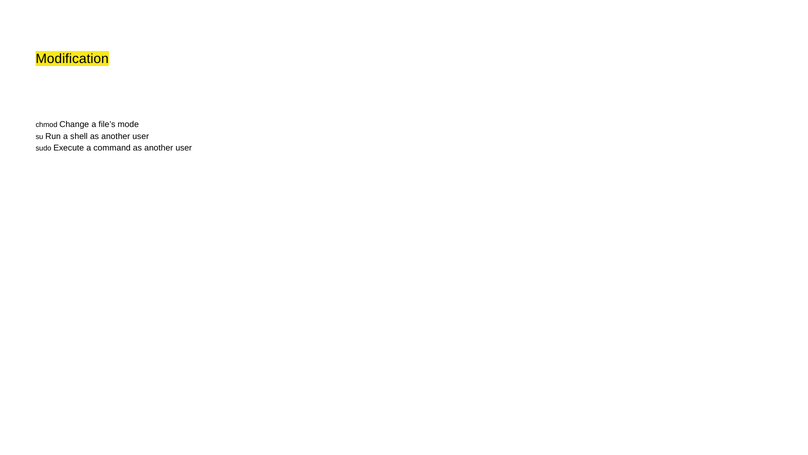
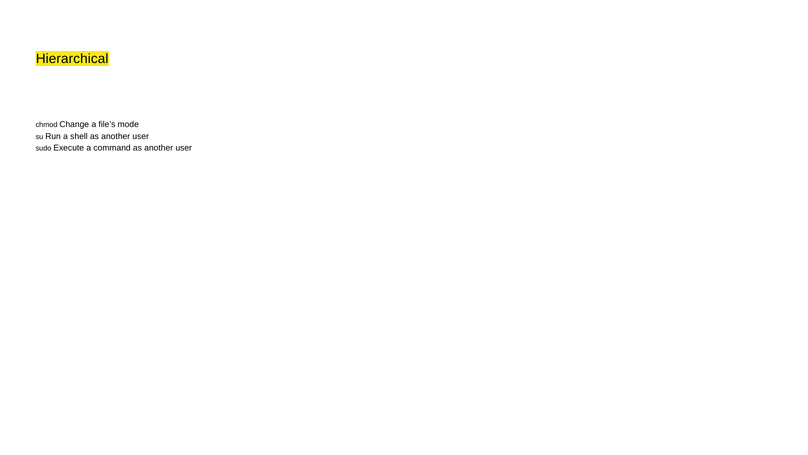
Modification: Modification -> Hierarchical (72, 59)
